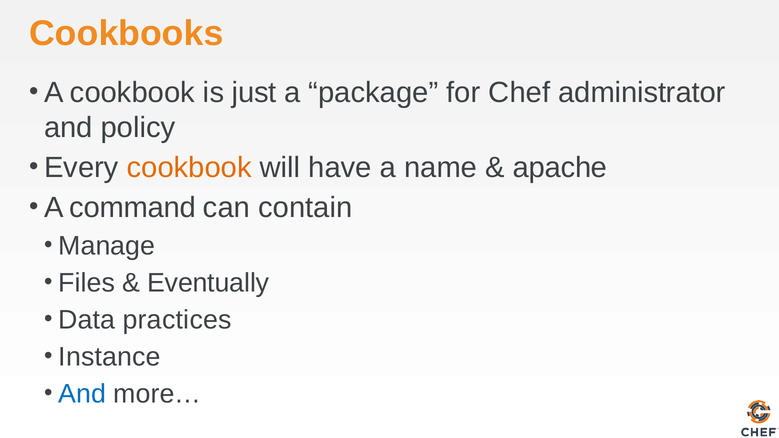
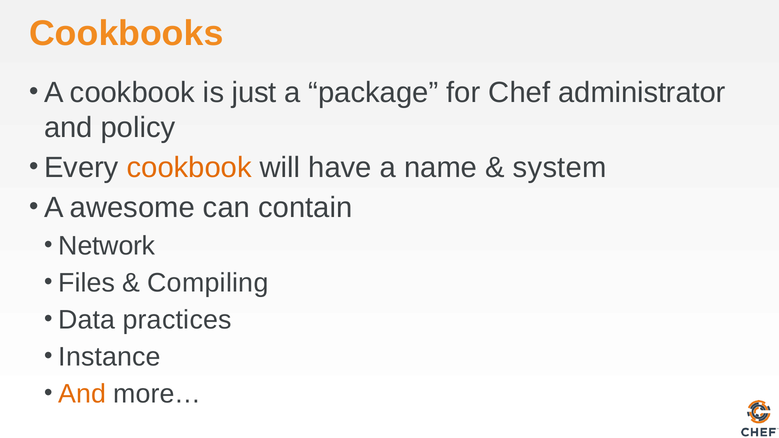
apache: apache -> system (560, 168)
command: command -> awesome (132, 208)
Manage: Manage -> Network (107, 246)
Eventually: Eventually -> Compiling (208, 283)
And colour: blue -> orange (82, 394)
